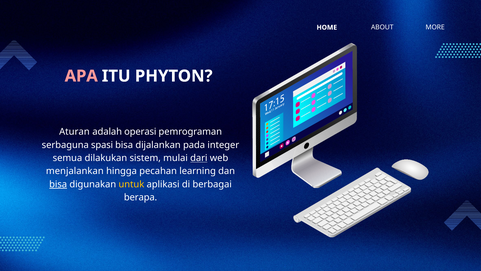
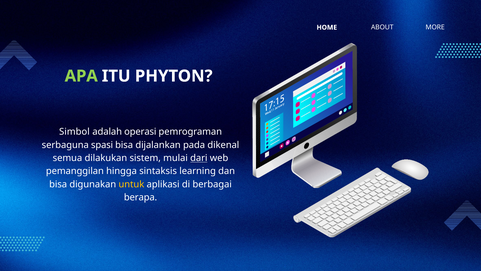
APA colour: pink -> light green (81, 76)
Aturan: Aturan -> Simbol (74, 132)
integer: integer -> dikenal (223, 145)
menjalankan: menjalankan -> pemanggilan (75, 171)
pecahan: pecahan -> sintaksis (158, 171)
bisa underline: present -> none (58, 184)
